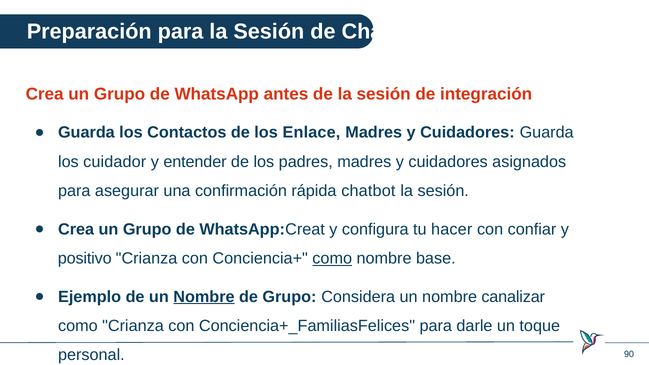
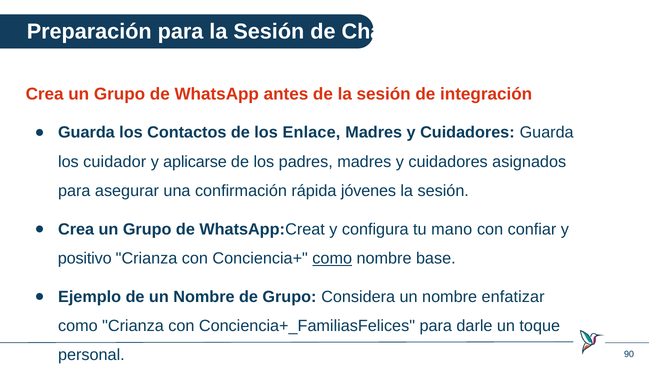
entender: entender -> aplicarse (195, 162)
chatbot: chatbot -> jóvenes (369, 191)
hacer: hacer -> mano (452, 229)
Nombre underline: present -> none (204, 297)
canalizar: canalizar -> enfatizar (513, 297)
